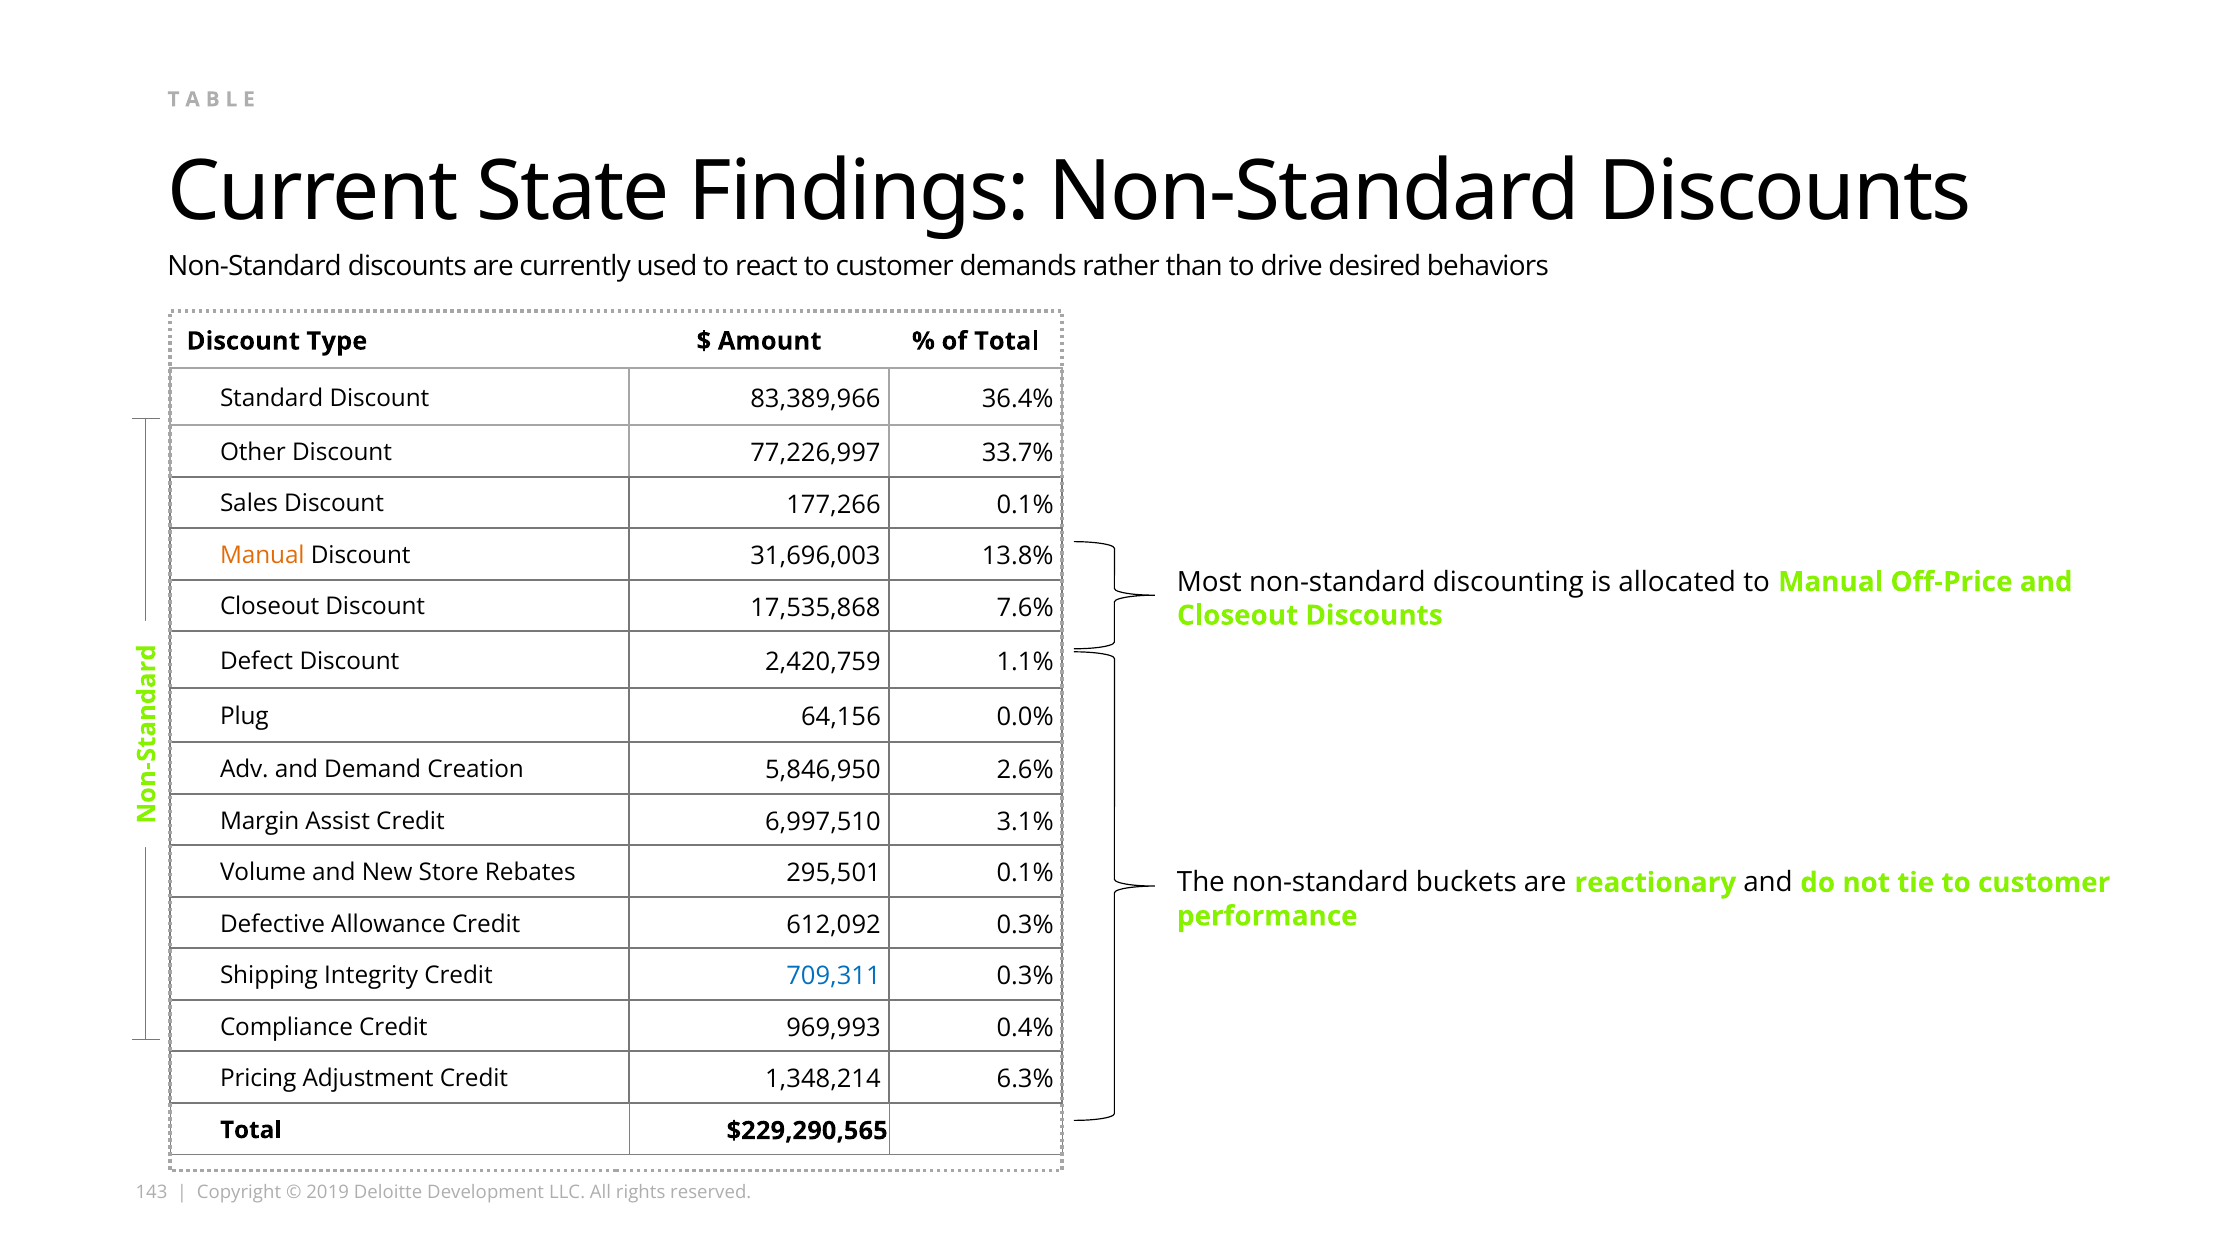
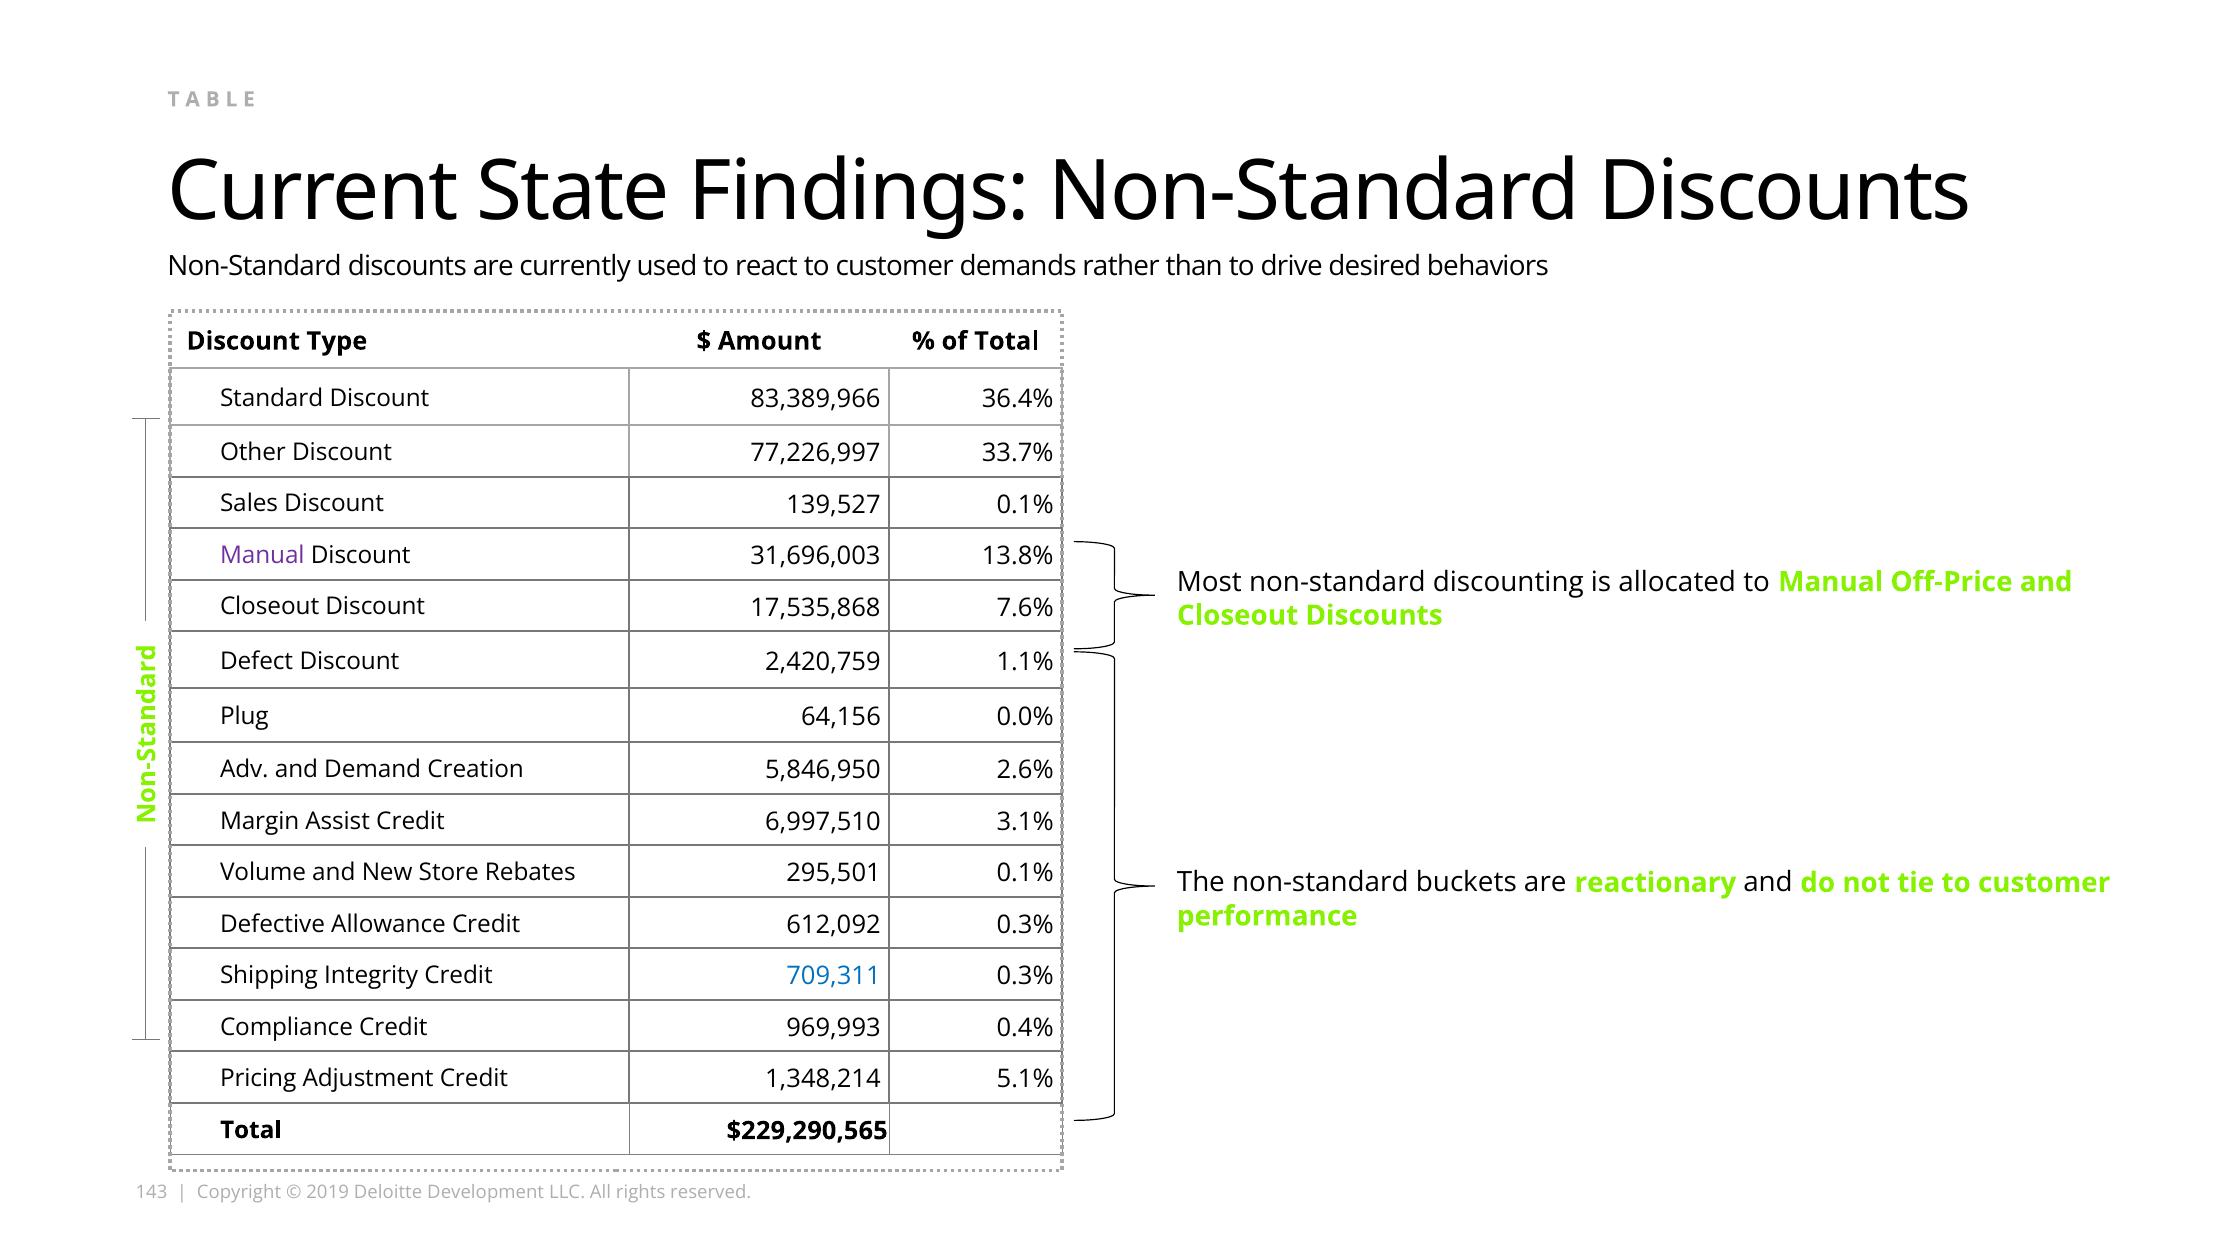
177,266: 177,266 -> 139,527 (833, 504)
Manual colour: orange -> purple (262, 555)
6.3%: 6.3% -> 5.1% (1025, 1079)
